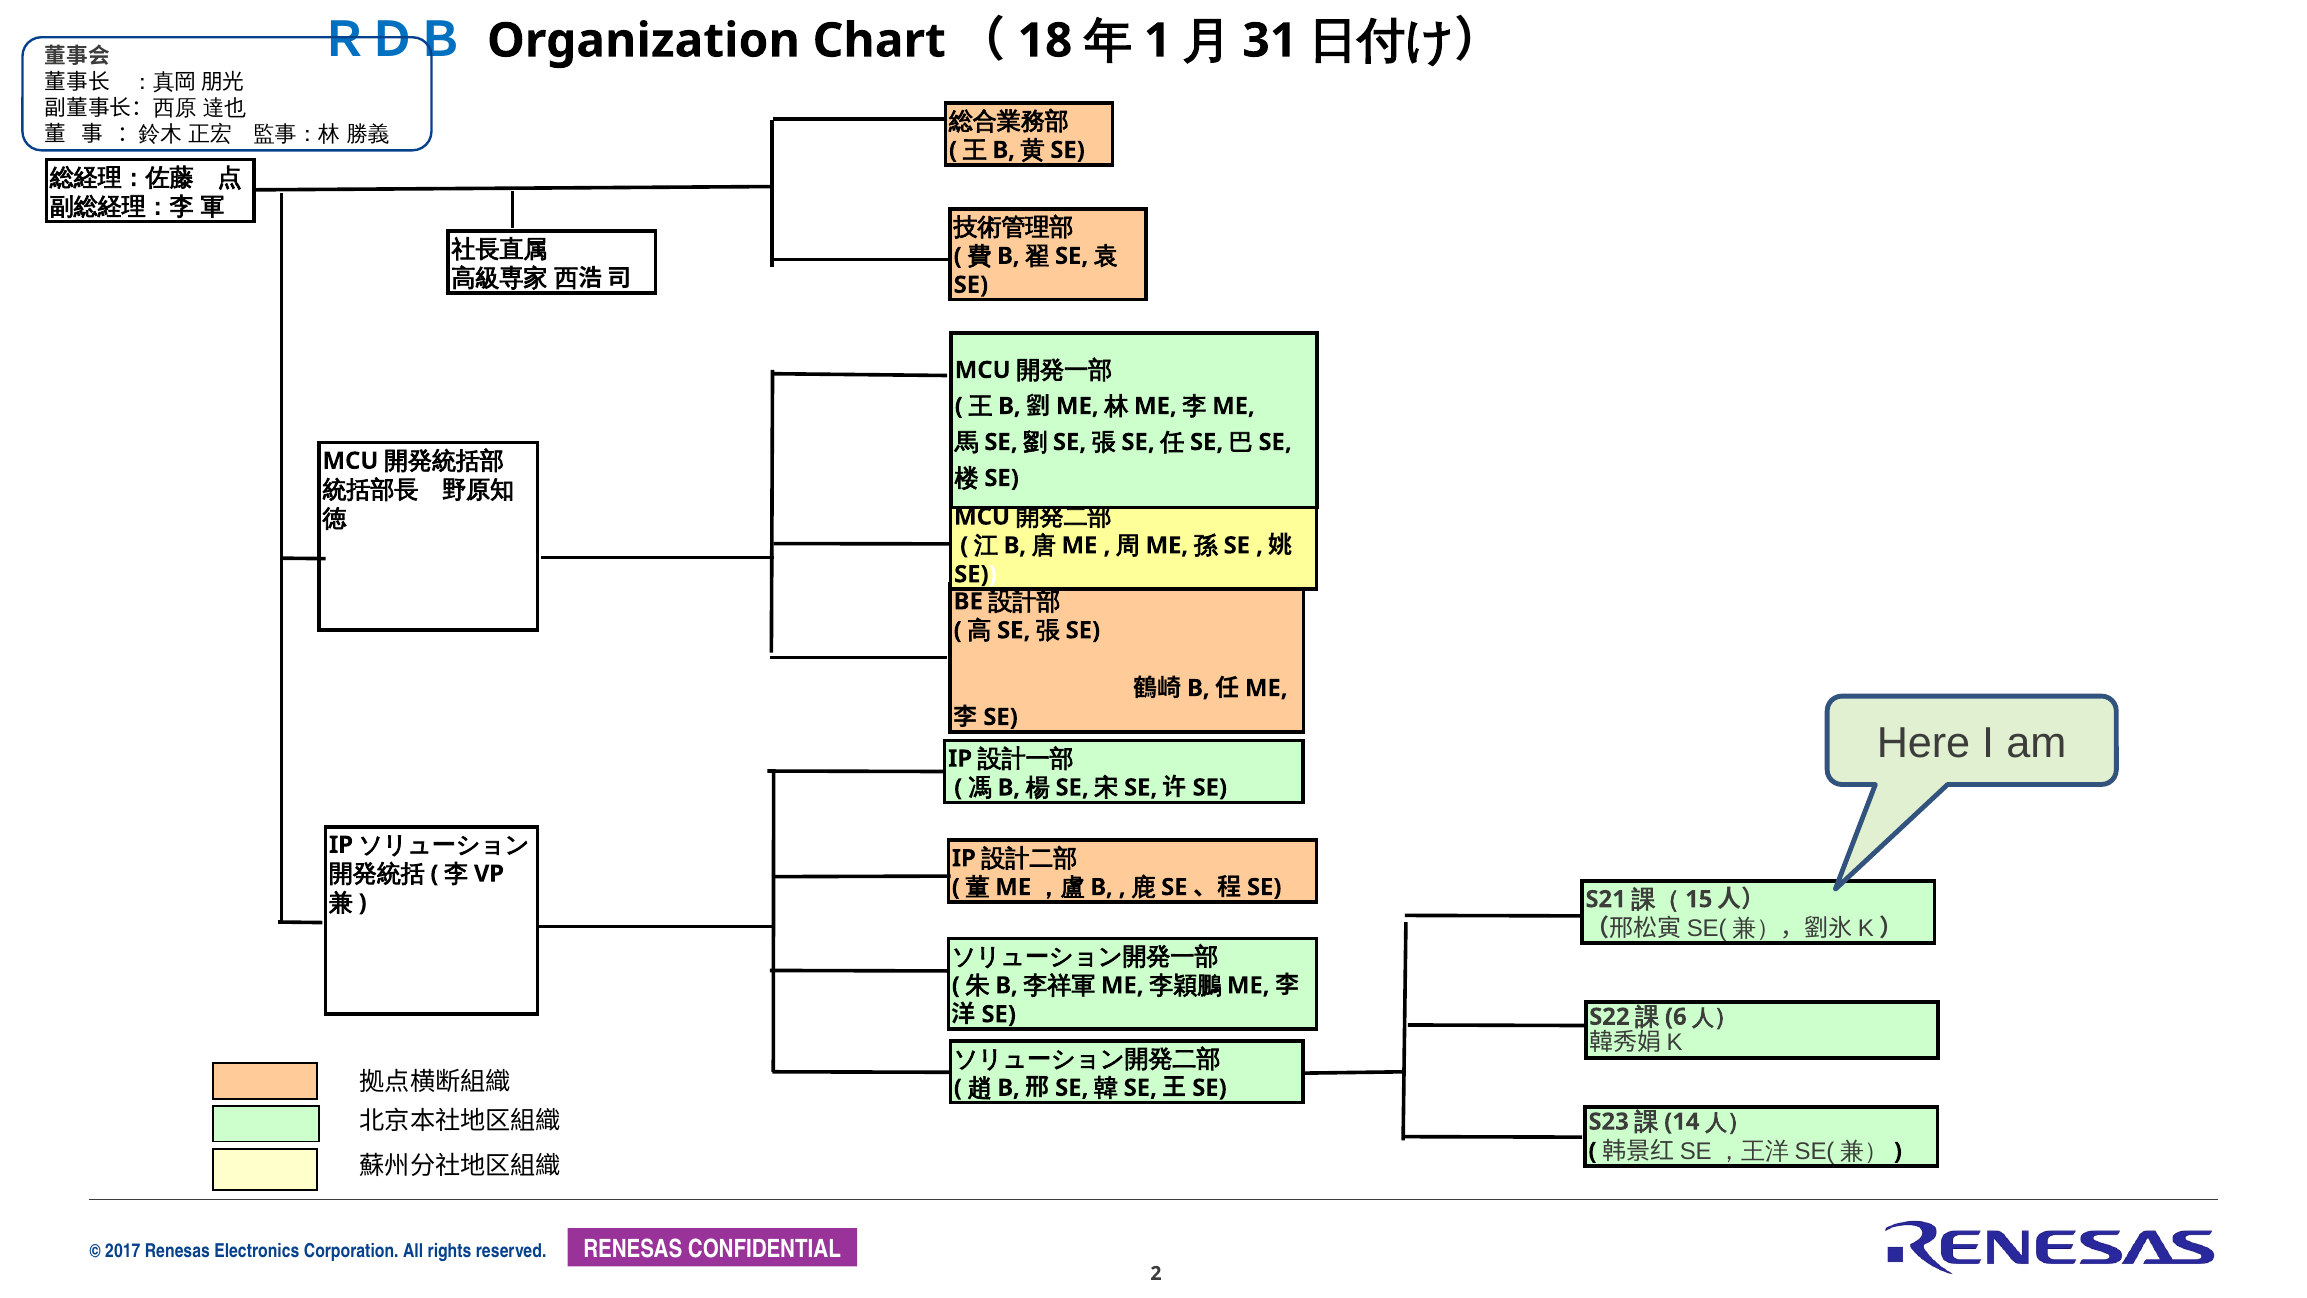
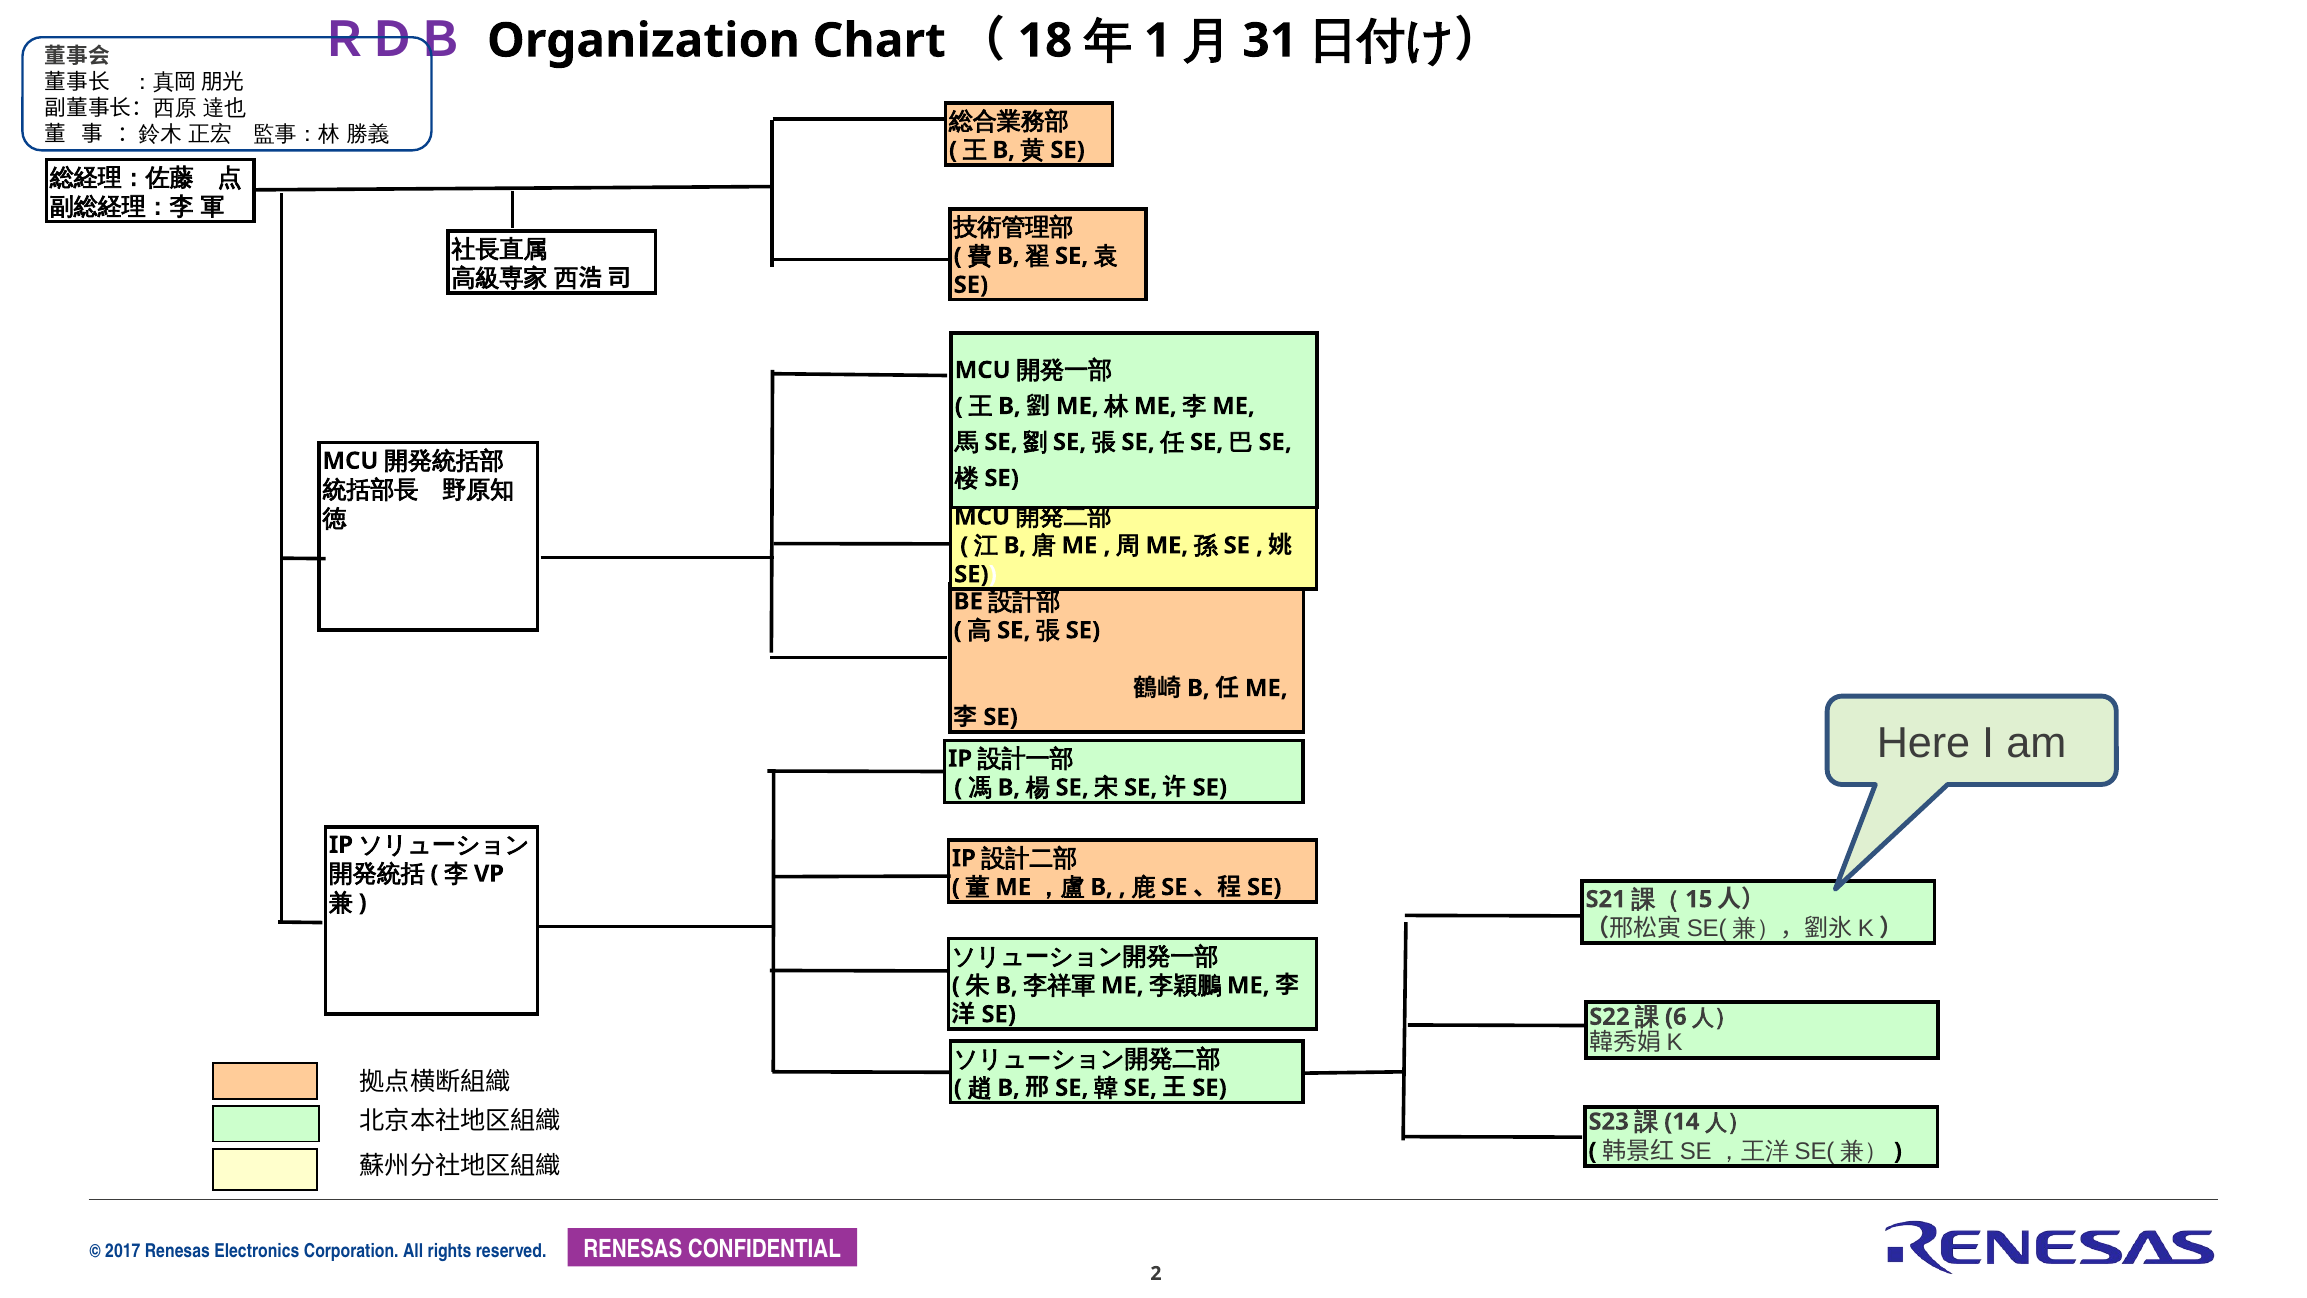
ＲＤＢ colour: blue -> purple (392, 41)
